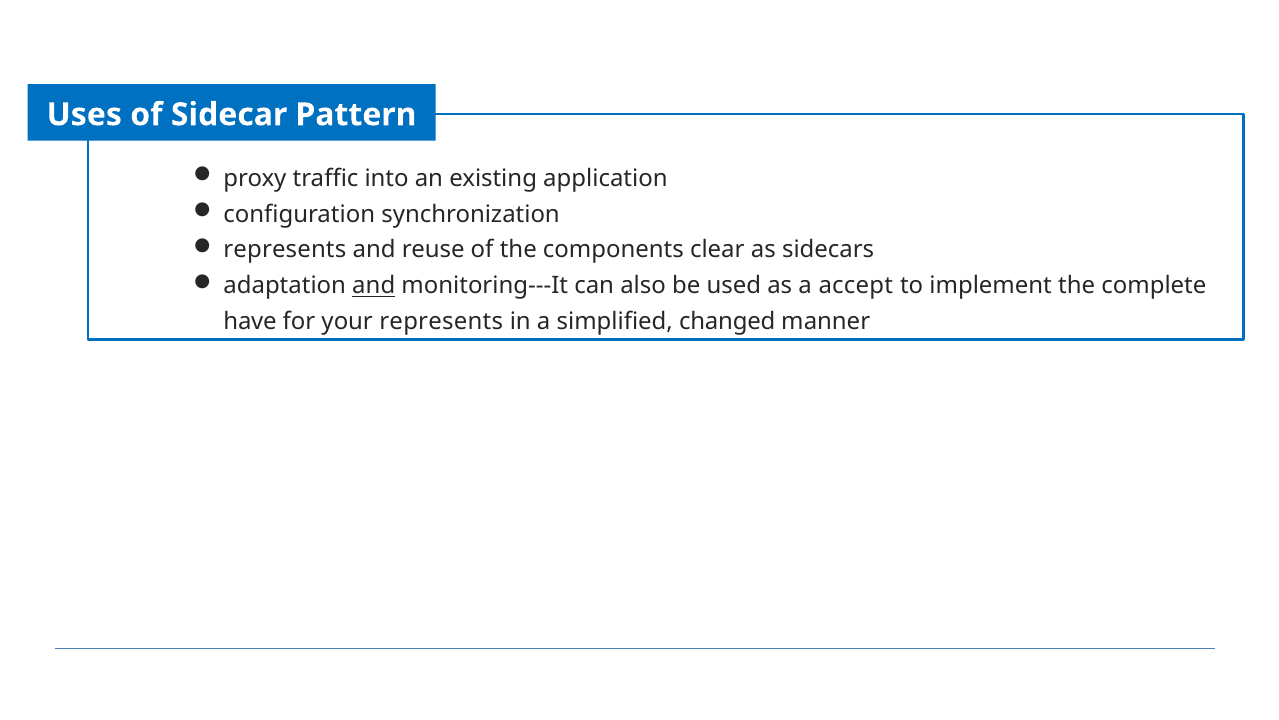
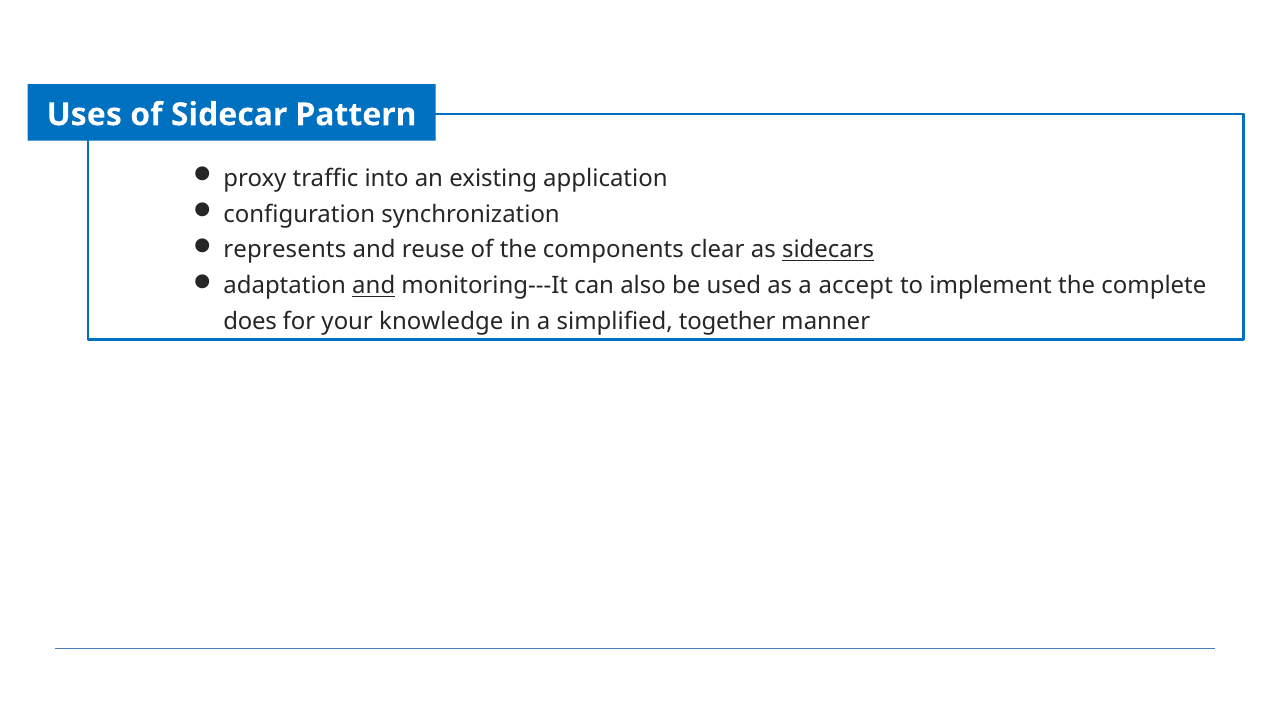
sidecars underline: none -> present (828, 250)
have: have -> does (250, 322)
your represents: represents -> knowledge (441, 322)
changed: changed -> together (727, 322)
